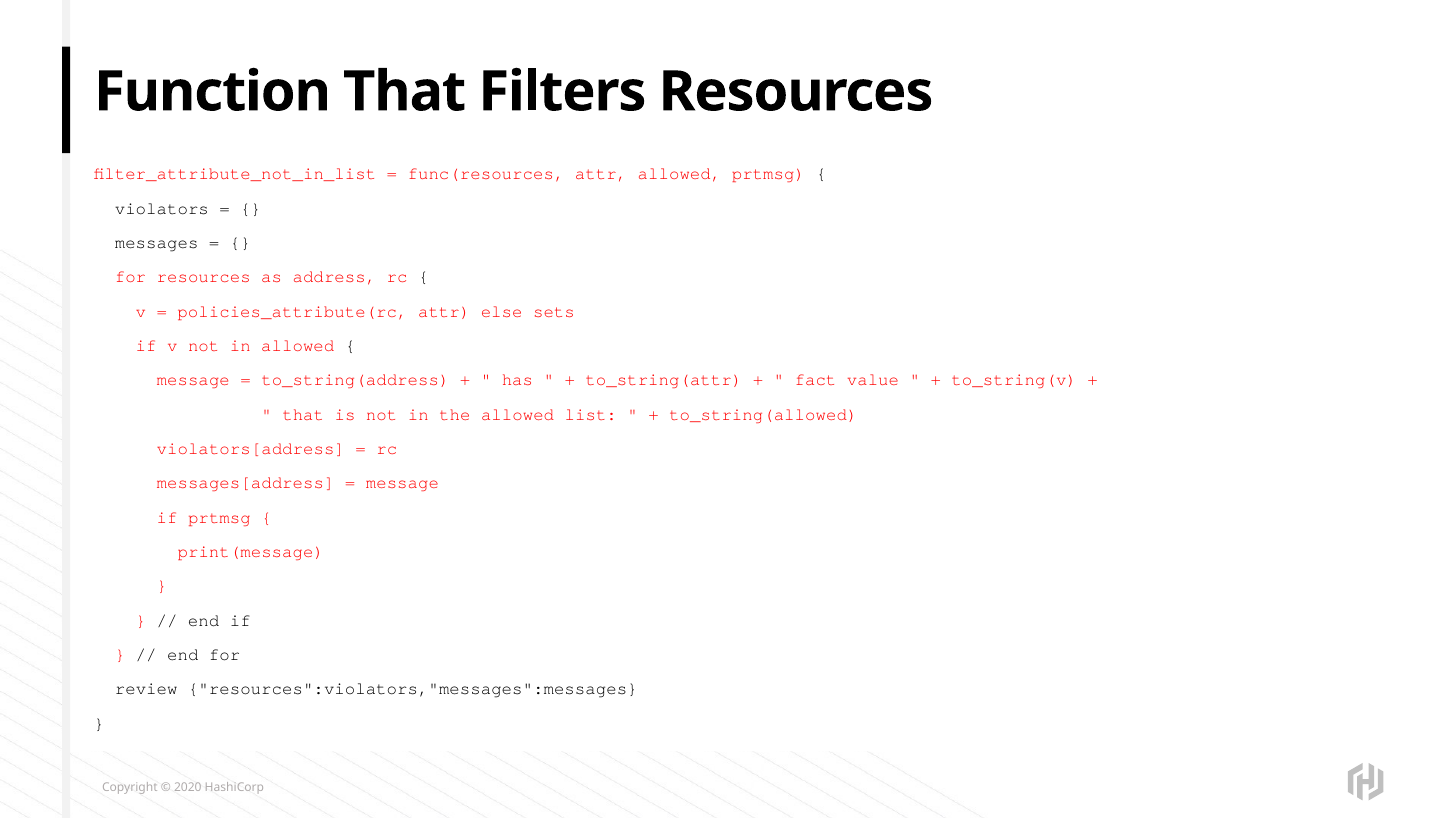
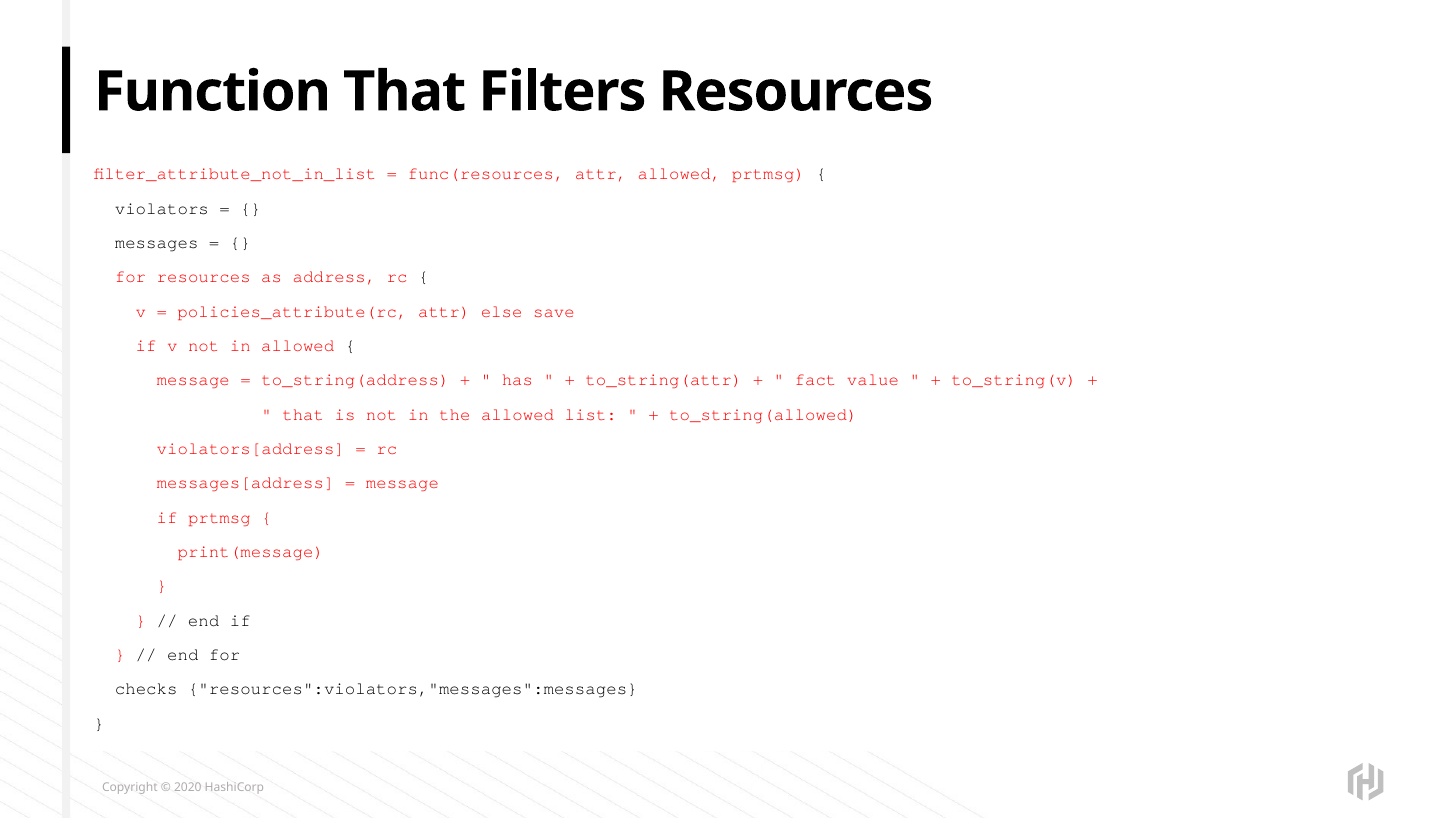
sets: sets -> save (554, 311)
review: review -> checks (146, 689)
